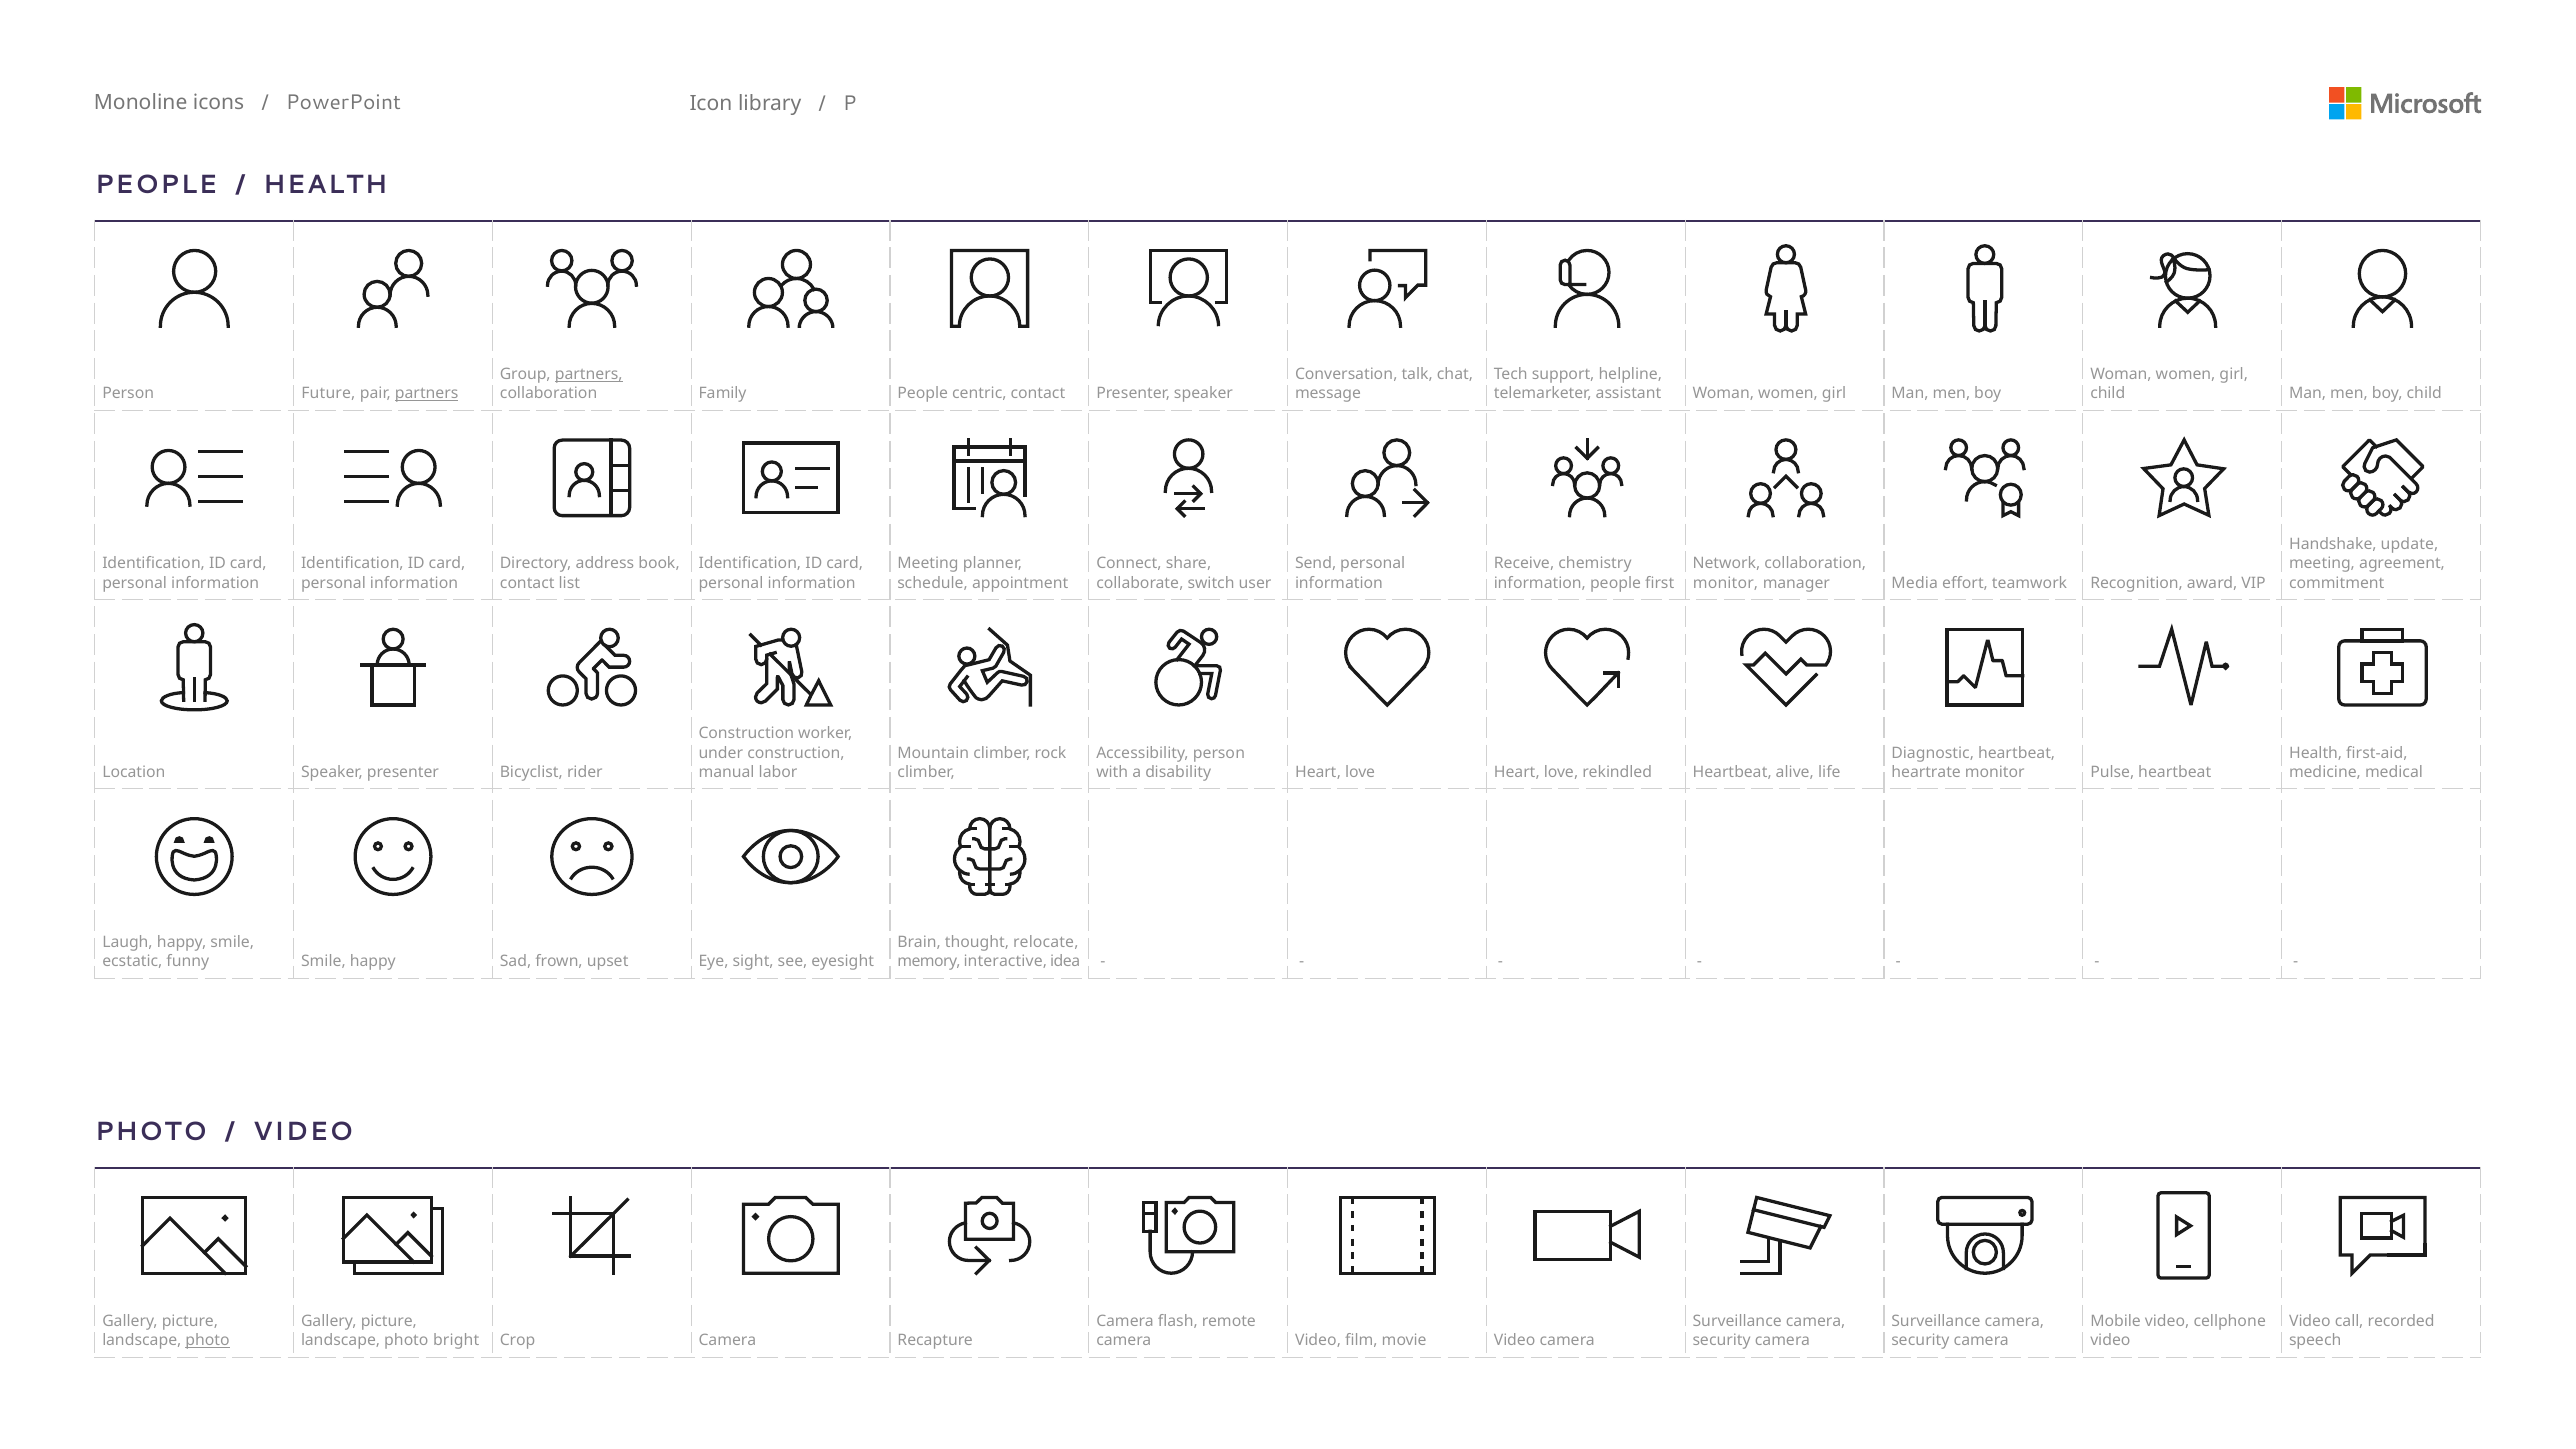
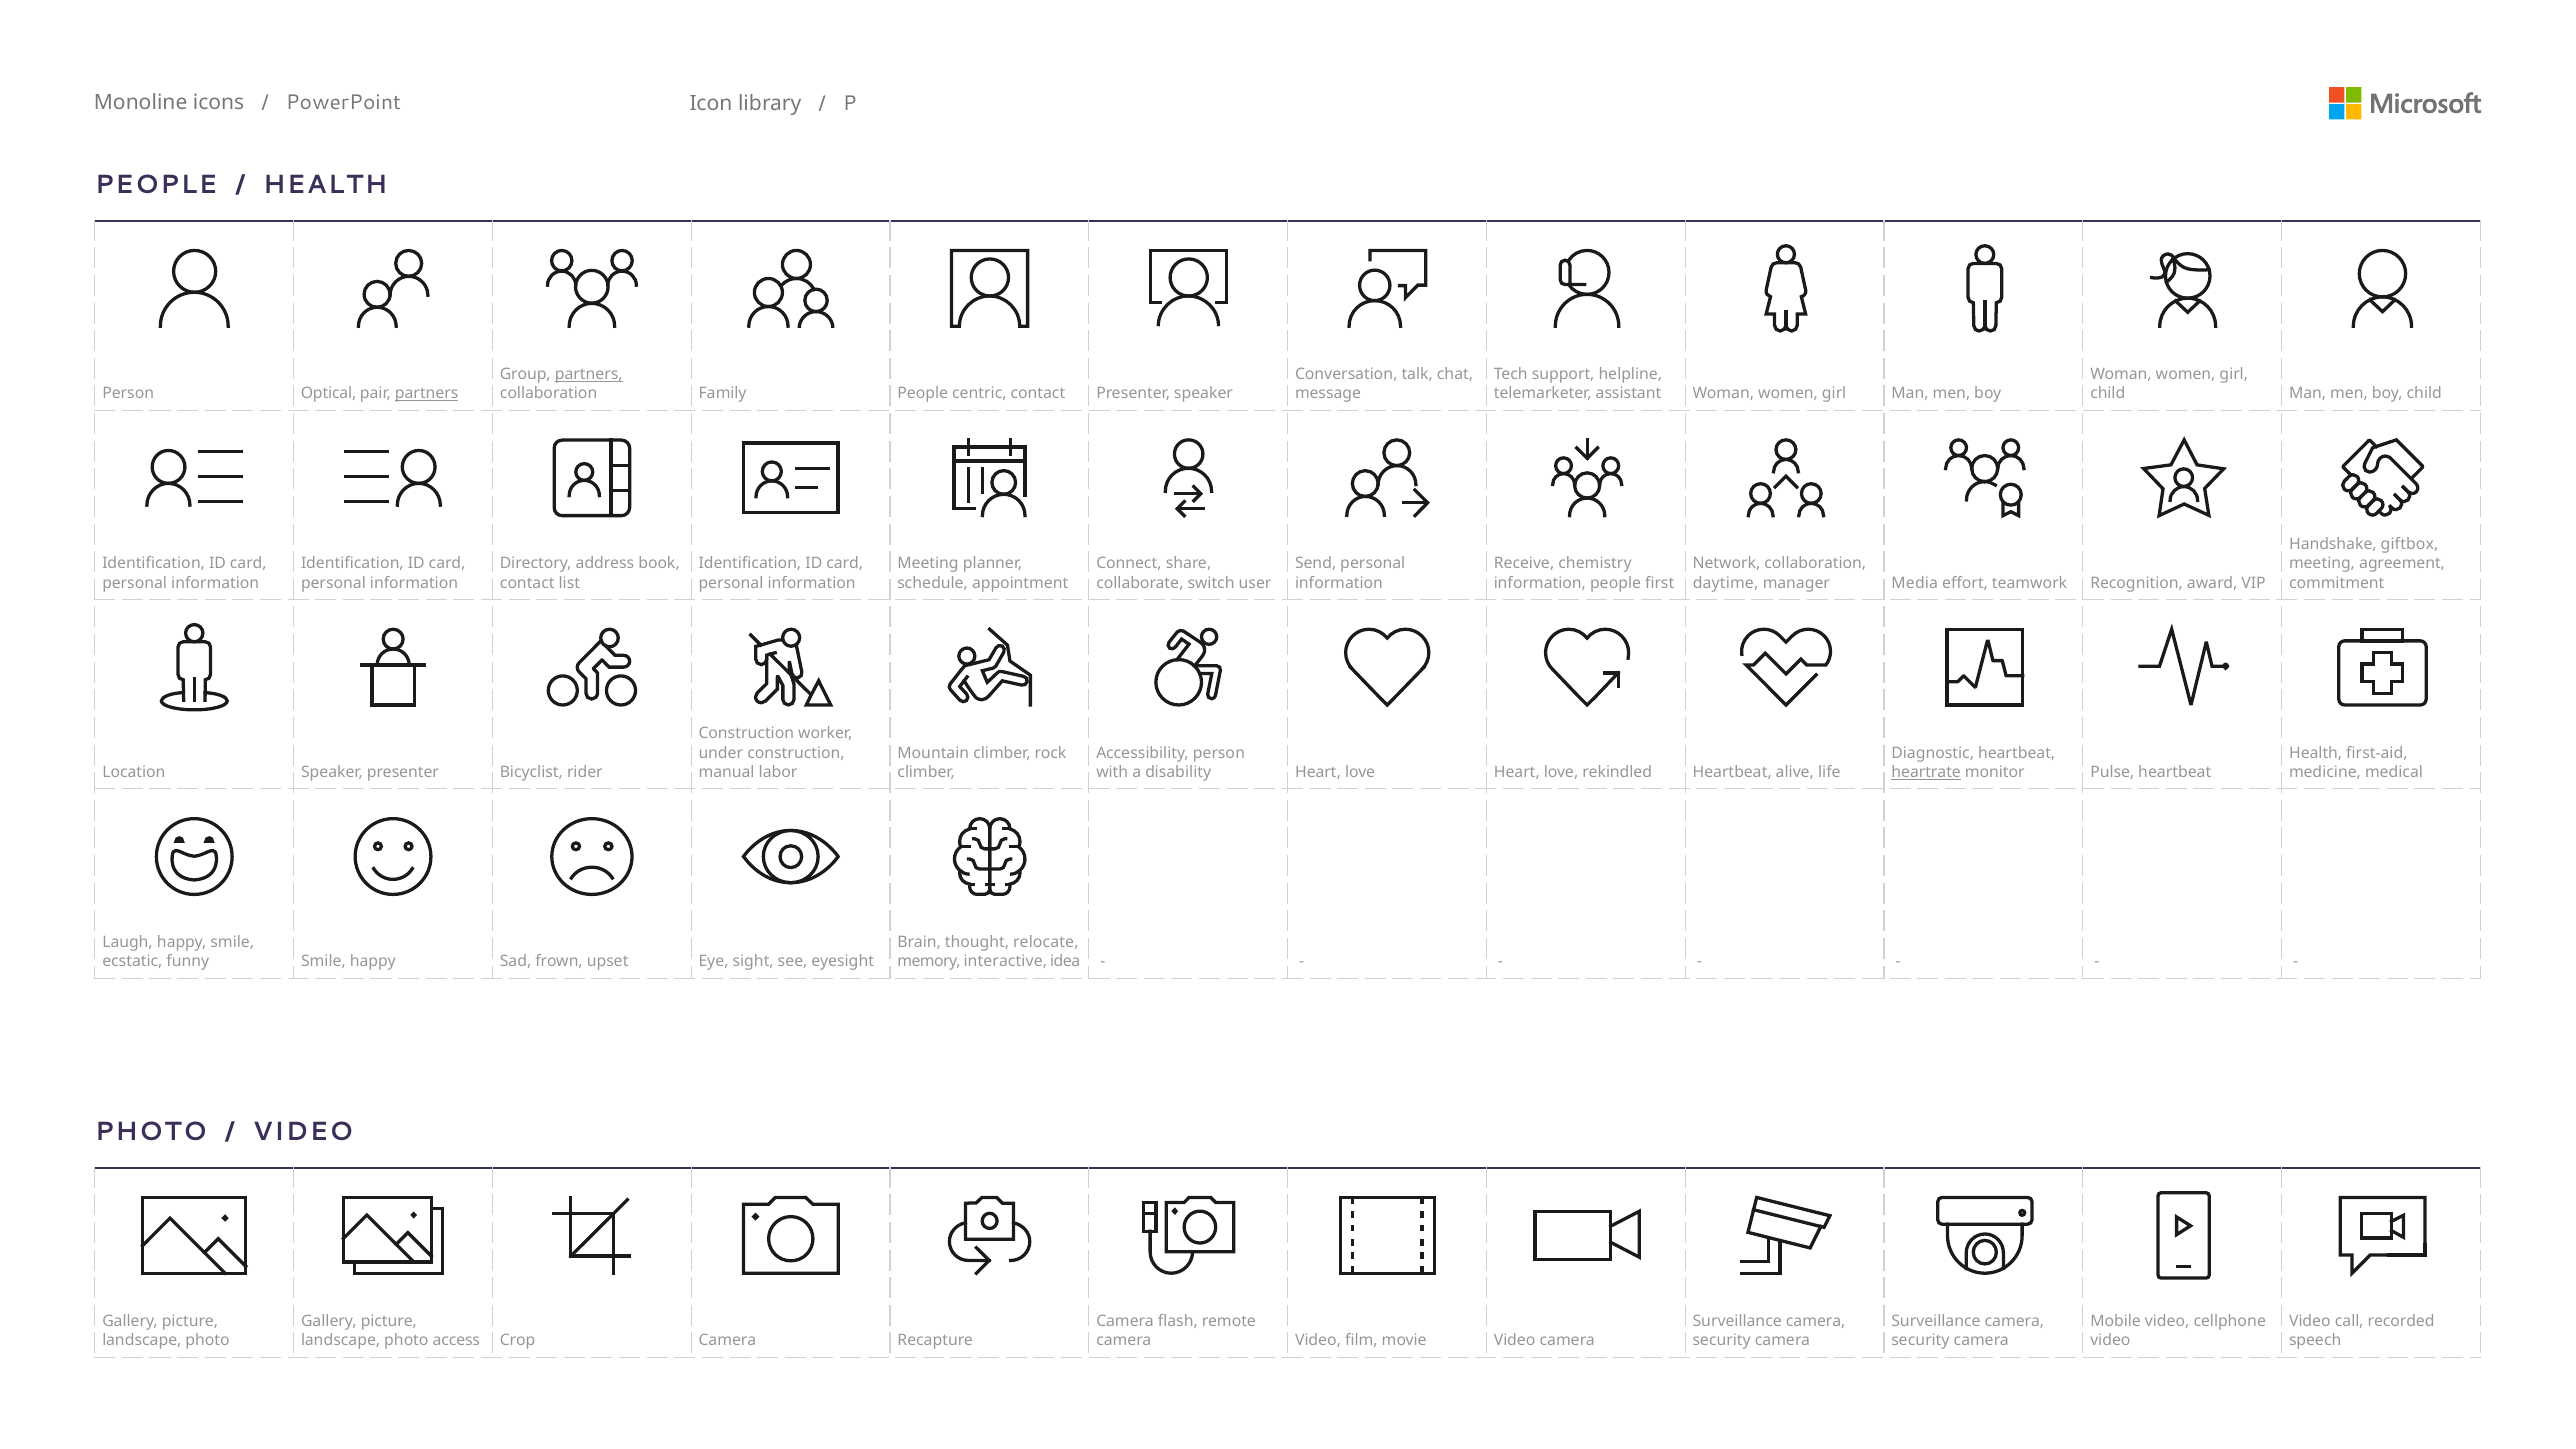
Future: Future -> Optical (329, 393)
update: update -> giftbox (2410, 544)
monitor: monitor -> daytime (1726, 583)
heartrate underline: none -> present (1926, 772)
photo underline: present -> none (208, 1340)
bright: bright -> access (456, 1340)
